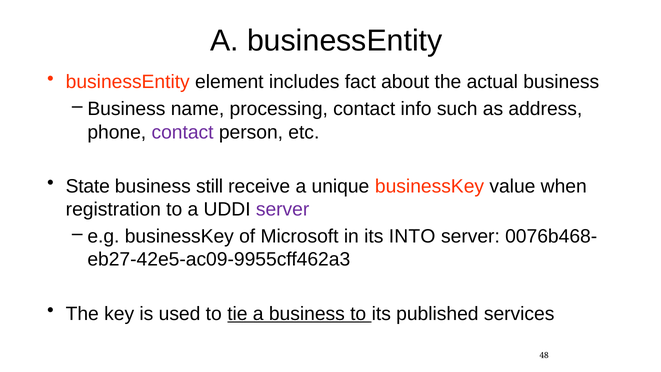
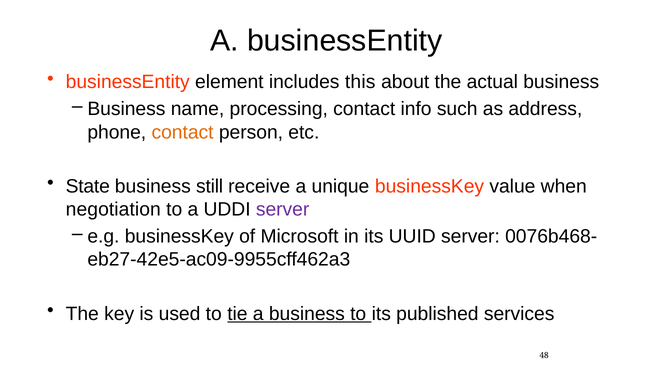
fact: fact -> this (360, 82)
contact colour: purple -> orange (183, 132)
registration: registration -> negotiation (113, 209)
INTO: INTO -> UUID (412, 236)
